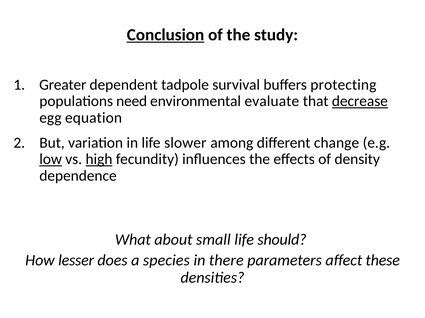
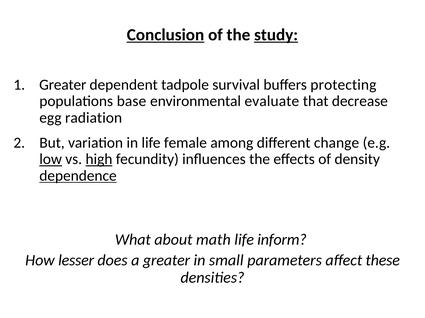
study underline: none -> present (276, 35)
need: need -> base (132, 101)
decrease underline: present -> none (360, 101)
equation: equation -> radiation (94, 118)
slower: slower -> female (185, 143)
dependence underline: none -> present (78, 176)
small: small -> math (213, 240)
should: should -> inform (282, 240)
a species: species -> greater (167, 261)
there: there -> small (226, 261)
